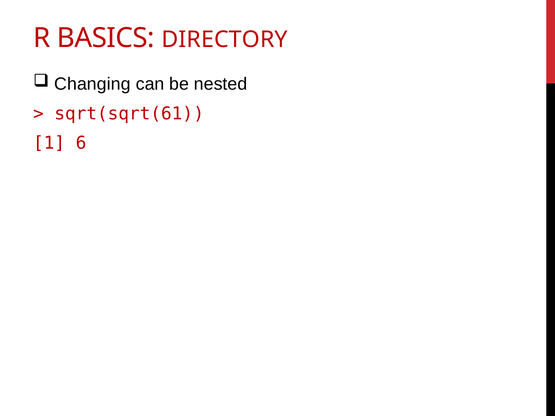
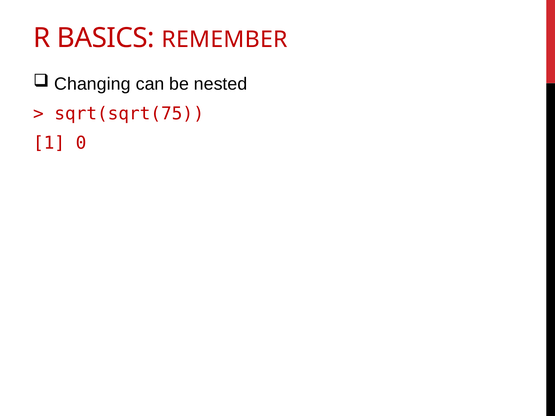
DIRECTORY: DIRECTORY -> REMEMBER (225, 40)
sqrt(sqrt(61: sqrt(sqrt(61 -> sqrt(sqrt(75 (129, 114)
6: 6 -> 0 (81, 143)
